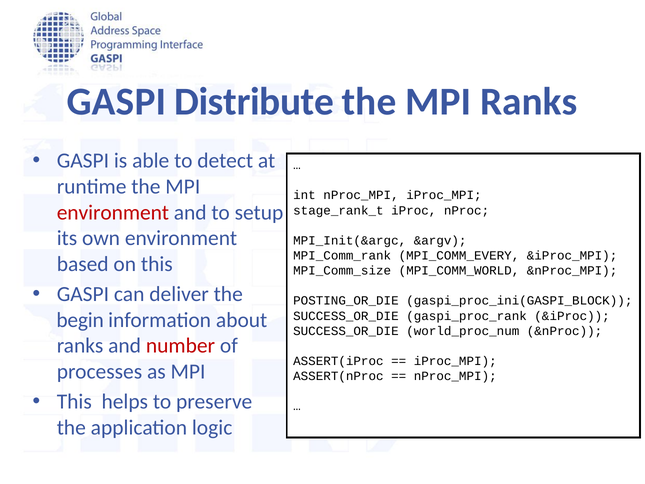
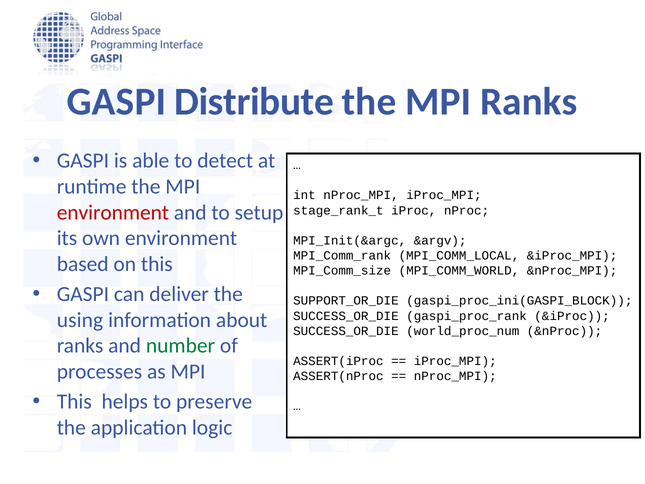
MPI_COMM_EVERY: MPI_COMM_EVERY -> MPI_COMM_LOCAL (459, 255)
POSTING_OR_DIE: POSTING_OR_DIE -> SUPPORT_OR_DIE (346, 301)
begin: begin -> using (80, 320)
number colour: red -> green (181, 346)
